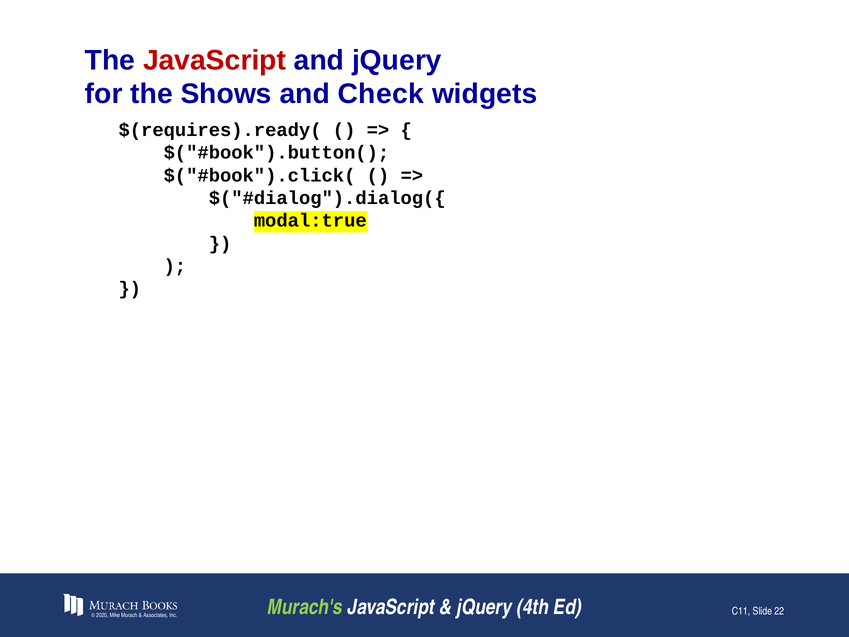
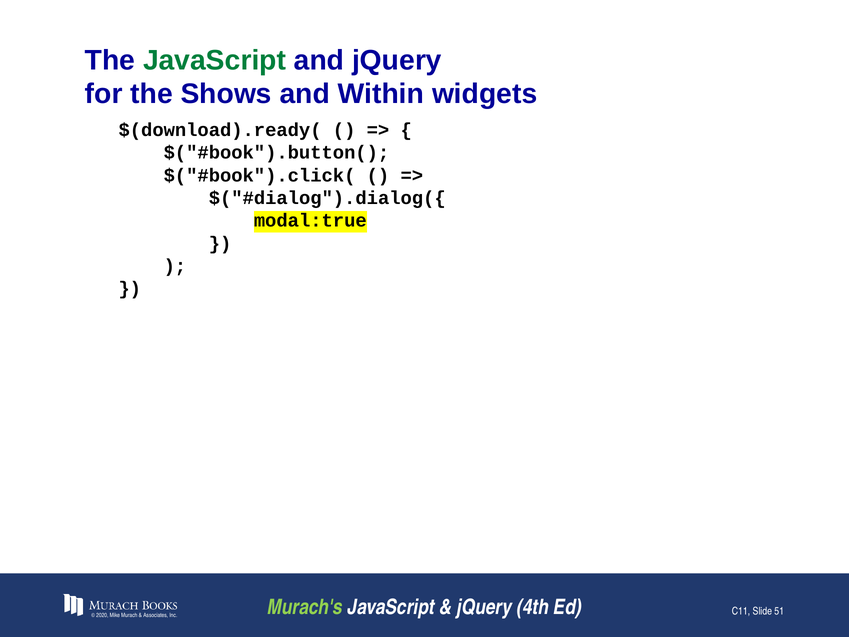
JavaScript colour: red -> green (215, 60)
Check: Check -> Within (381, 94)
$(requires).ready(: $(requires).ready( -> $(download).ready( (220, 130)
22: 22 -> 51 (779, 611)
